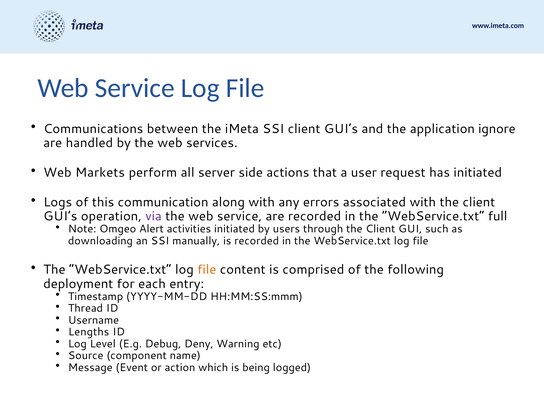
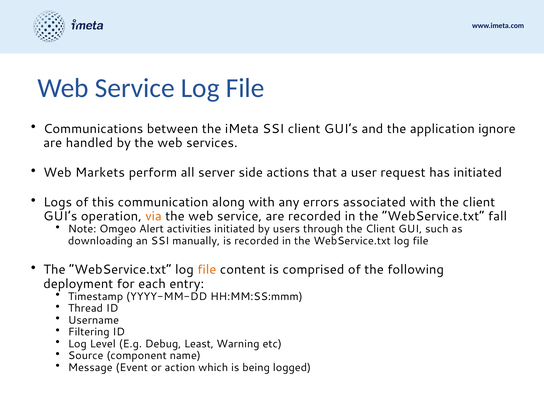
via colour: purple -> orange (154, 216)
full: full -> fall (498, 216)
Lengths: Lengths -> Filtering (89, 332)
Deny: Deny -> Least (199, 344)
